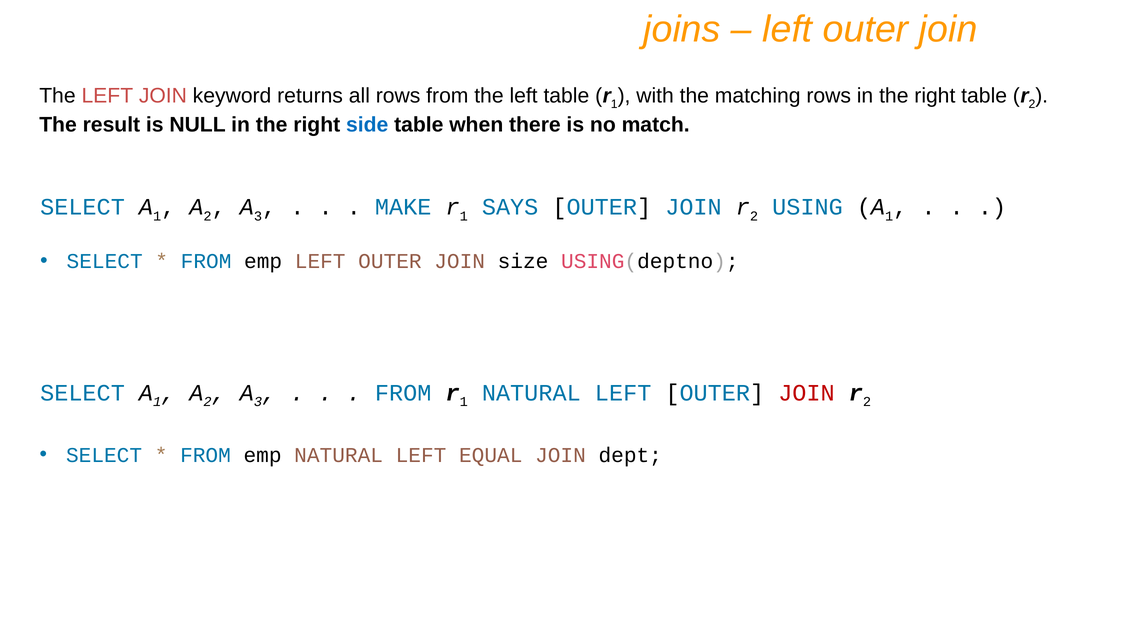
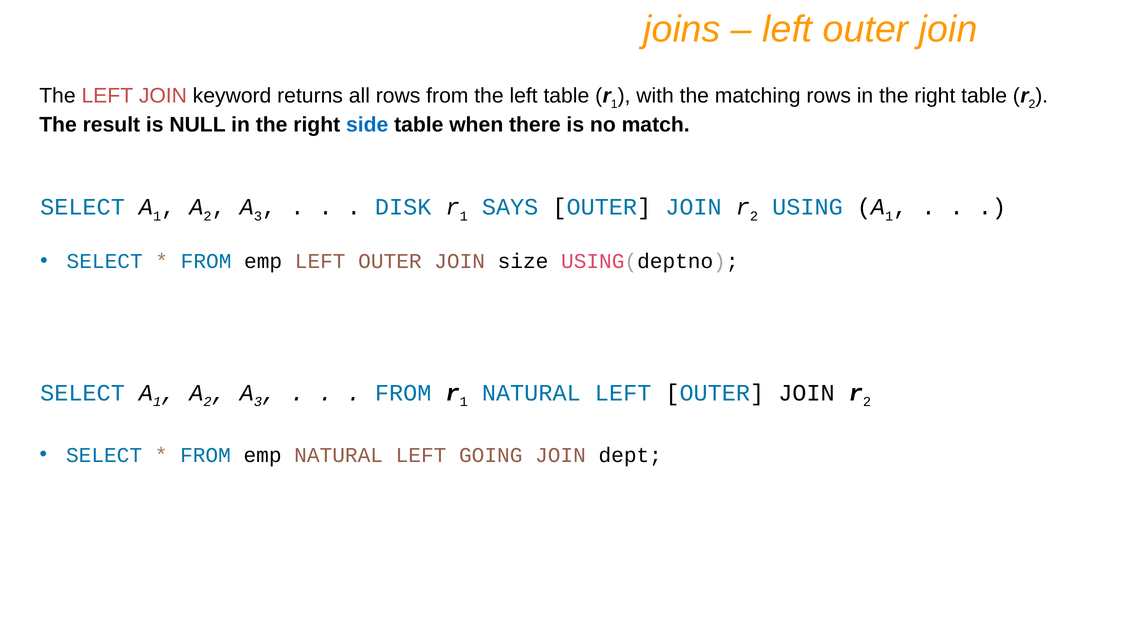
MAKE: MAKE -> DISK (403, 207)
JOIN colour: red -> black (806, 393)
EQUAL: EQUAL -> GOING (491, 455)
